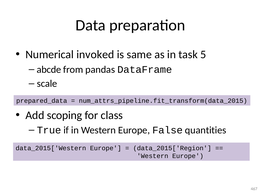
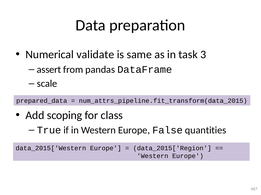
invoked: invoked -> validate (95, 55)
5: 5 -> 3 (203, 55)
abcde: abcde -> assert (49, 70)
